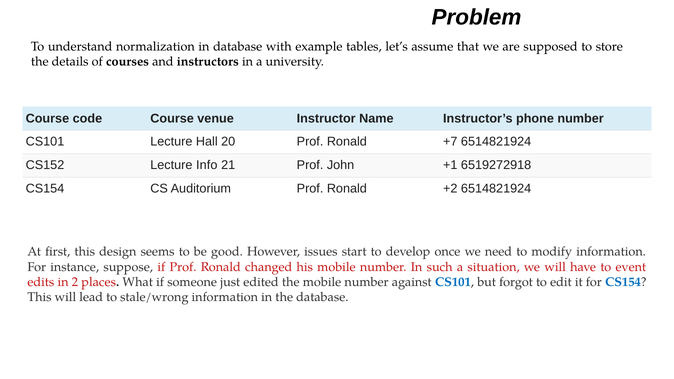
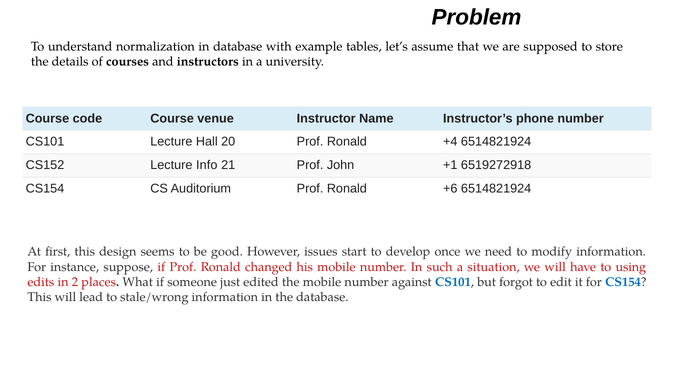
+7: +7 -> +4 (450, 142)
+2: +2 -> +6 (450, 189)
event: event -> using (631, 267)
